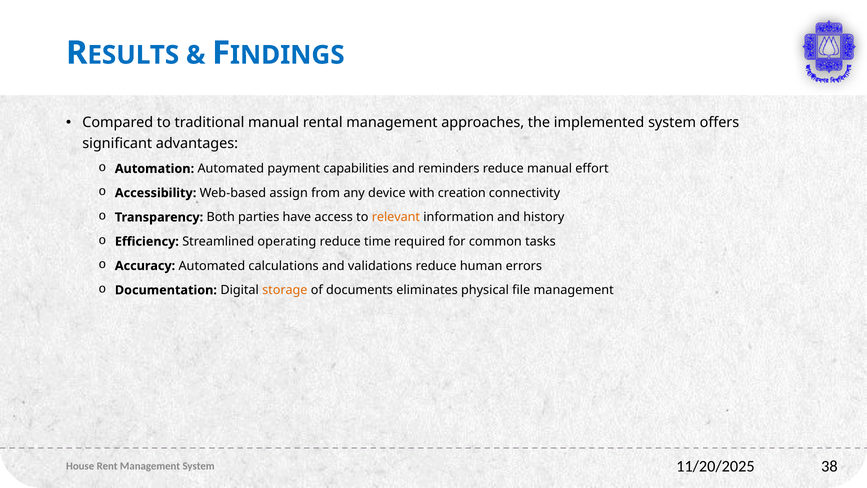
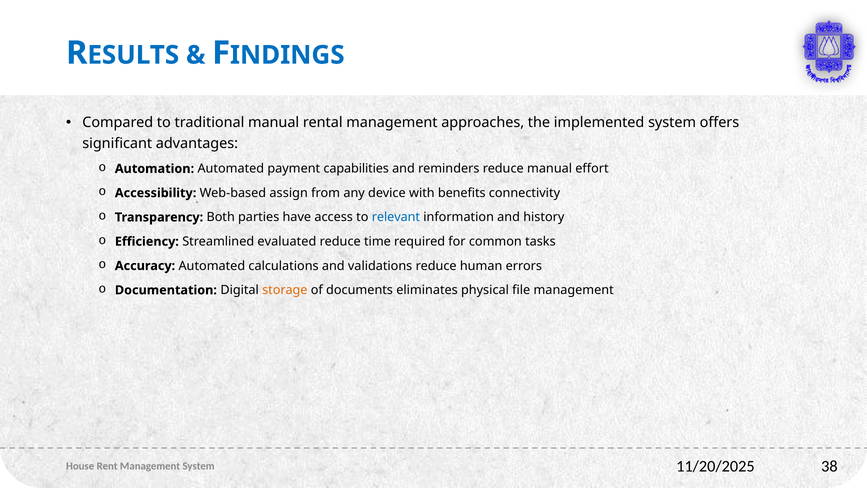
creation: creation -> benefits (462, 193)
relevant colour: orange -> blue (396, 217)
operating: operating -> evaluated (287, 241)
